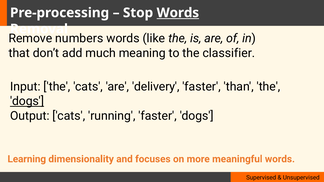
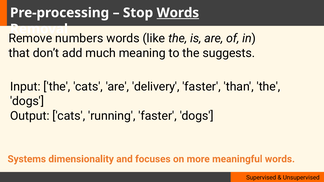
classifier: classifier -> suggests (229, 53)
dogs underline: present -> none (27, 101)
Learning: Learning -> Systems (27, 159)
